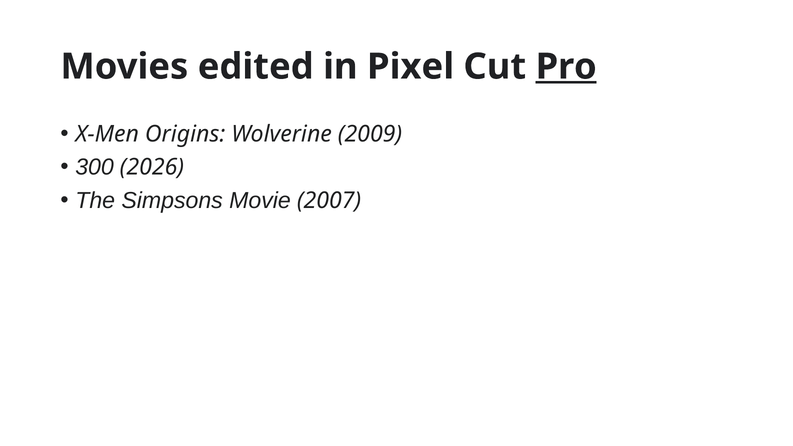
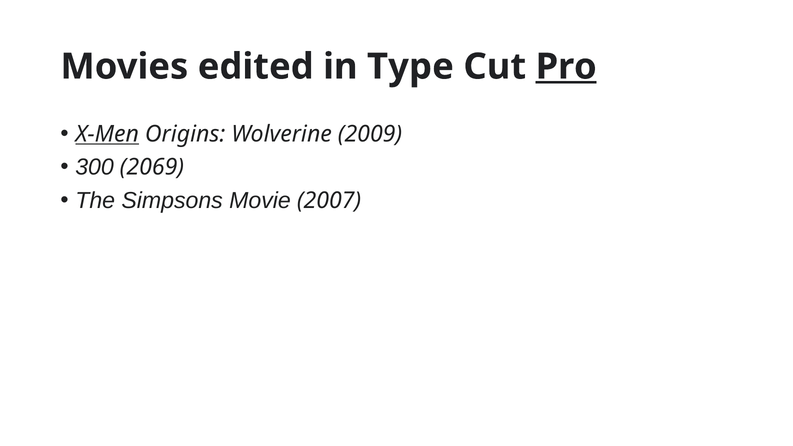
Pixel: Pixel -> Type (410, 67)
X-Men underline: none -> present (107, 134)
2026: 2026 -> 2069 (152, 167)
